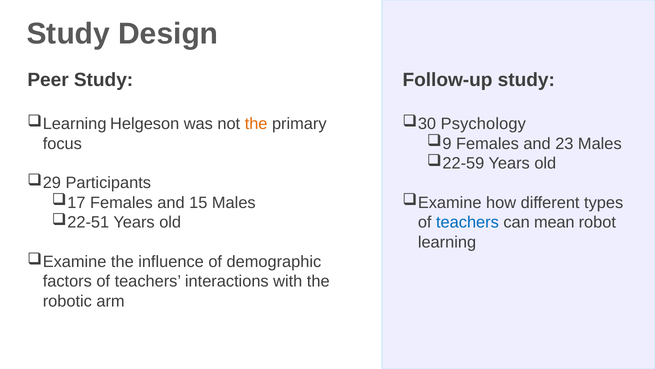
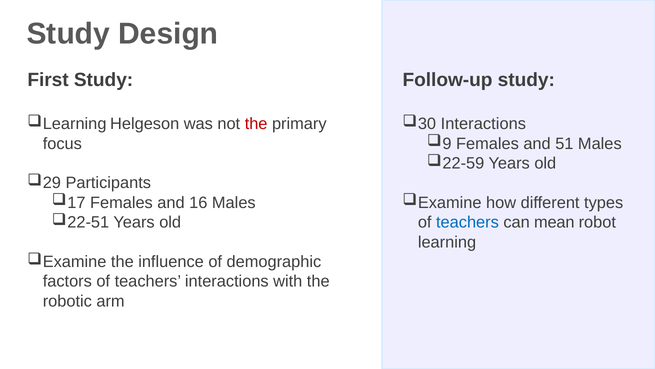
Peer: Peer -> First (48, 80)
the colour: orange -> red (256, 124)
Psychology: Psychology -> Interactions (483, 124)
23: 23 -> 51 (564, 143)
15: 15 -> 16 (198, 202)
